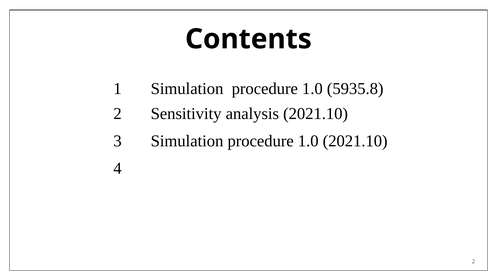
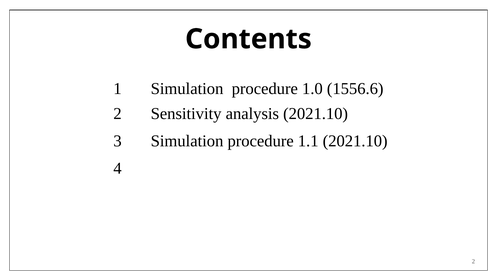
5935.8: 5935.8 -> 1556.6 (355, 88)
3 Simulation procedure 1.0: 1.0 -> 1.1 (308, 141)
